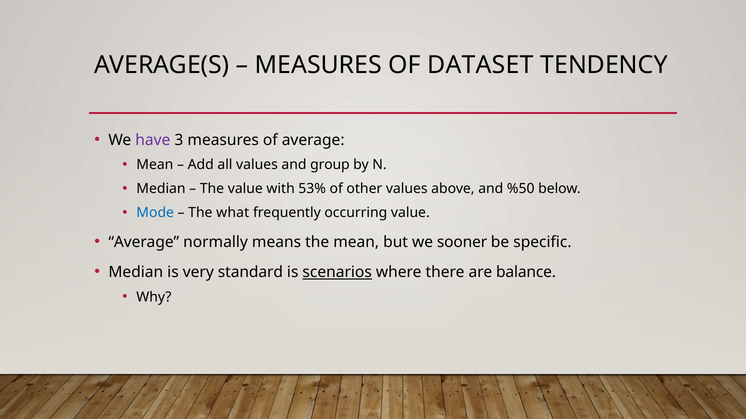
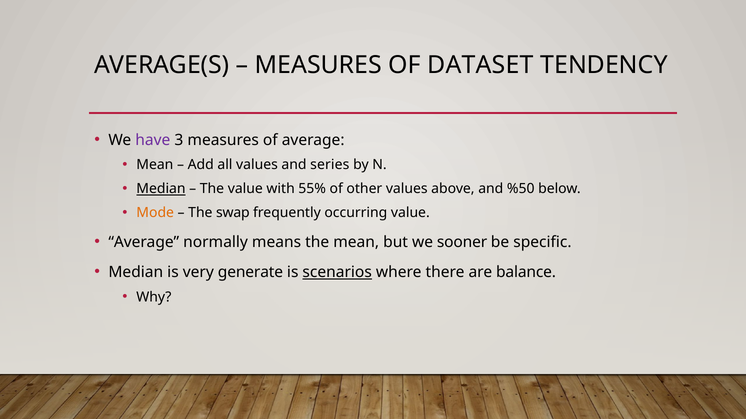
group: group -> series (330, 165)
Median underline: none -> present (161, 189)
53%: 53% -> 55% (312, 189)
Mode colour: blue -> orange (155, 213)
what: what -> swap (233, 213)
standard: standard -> generate (250, 273)
